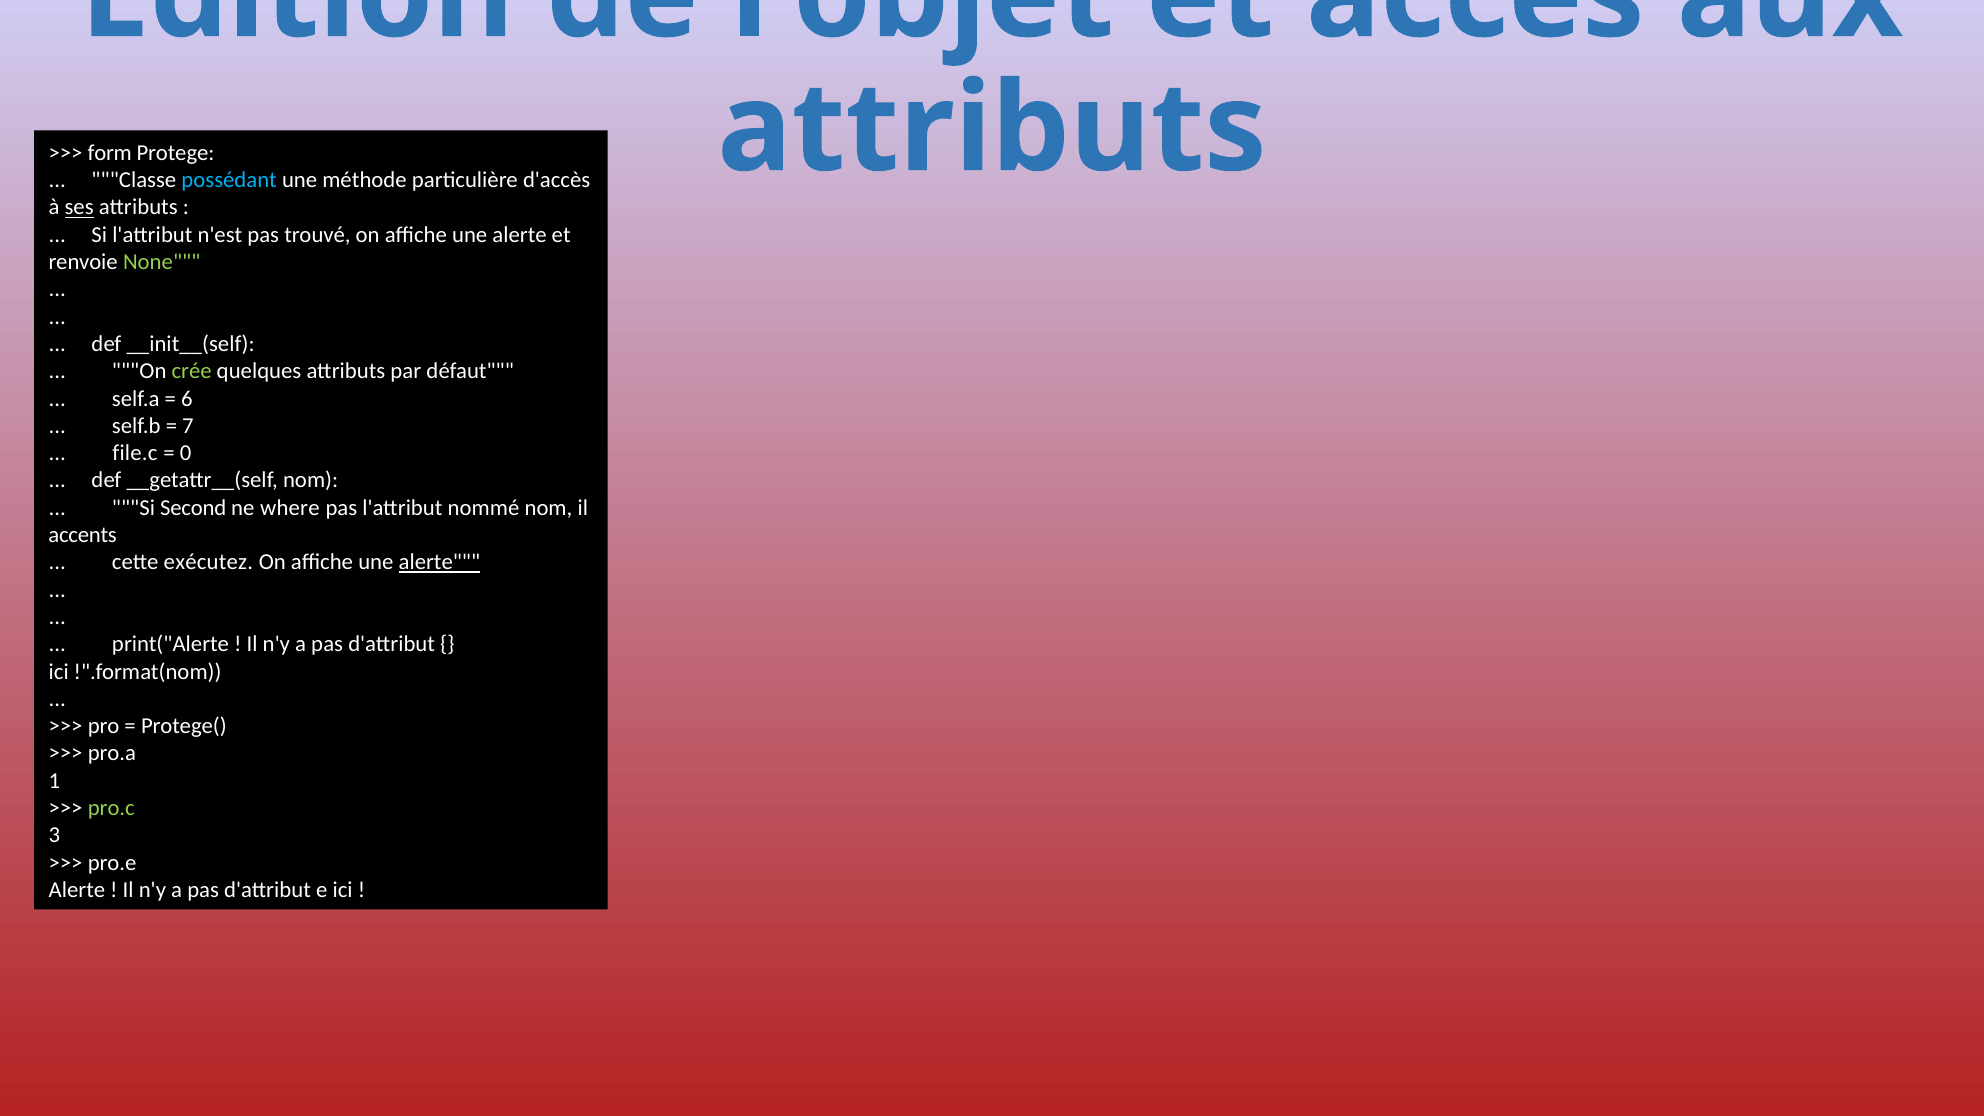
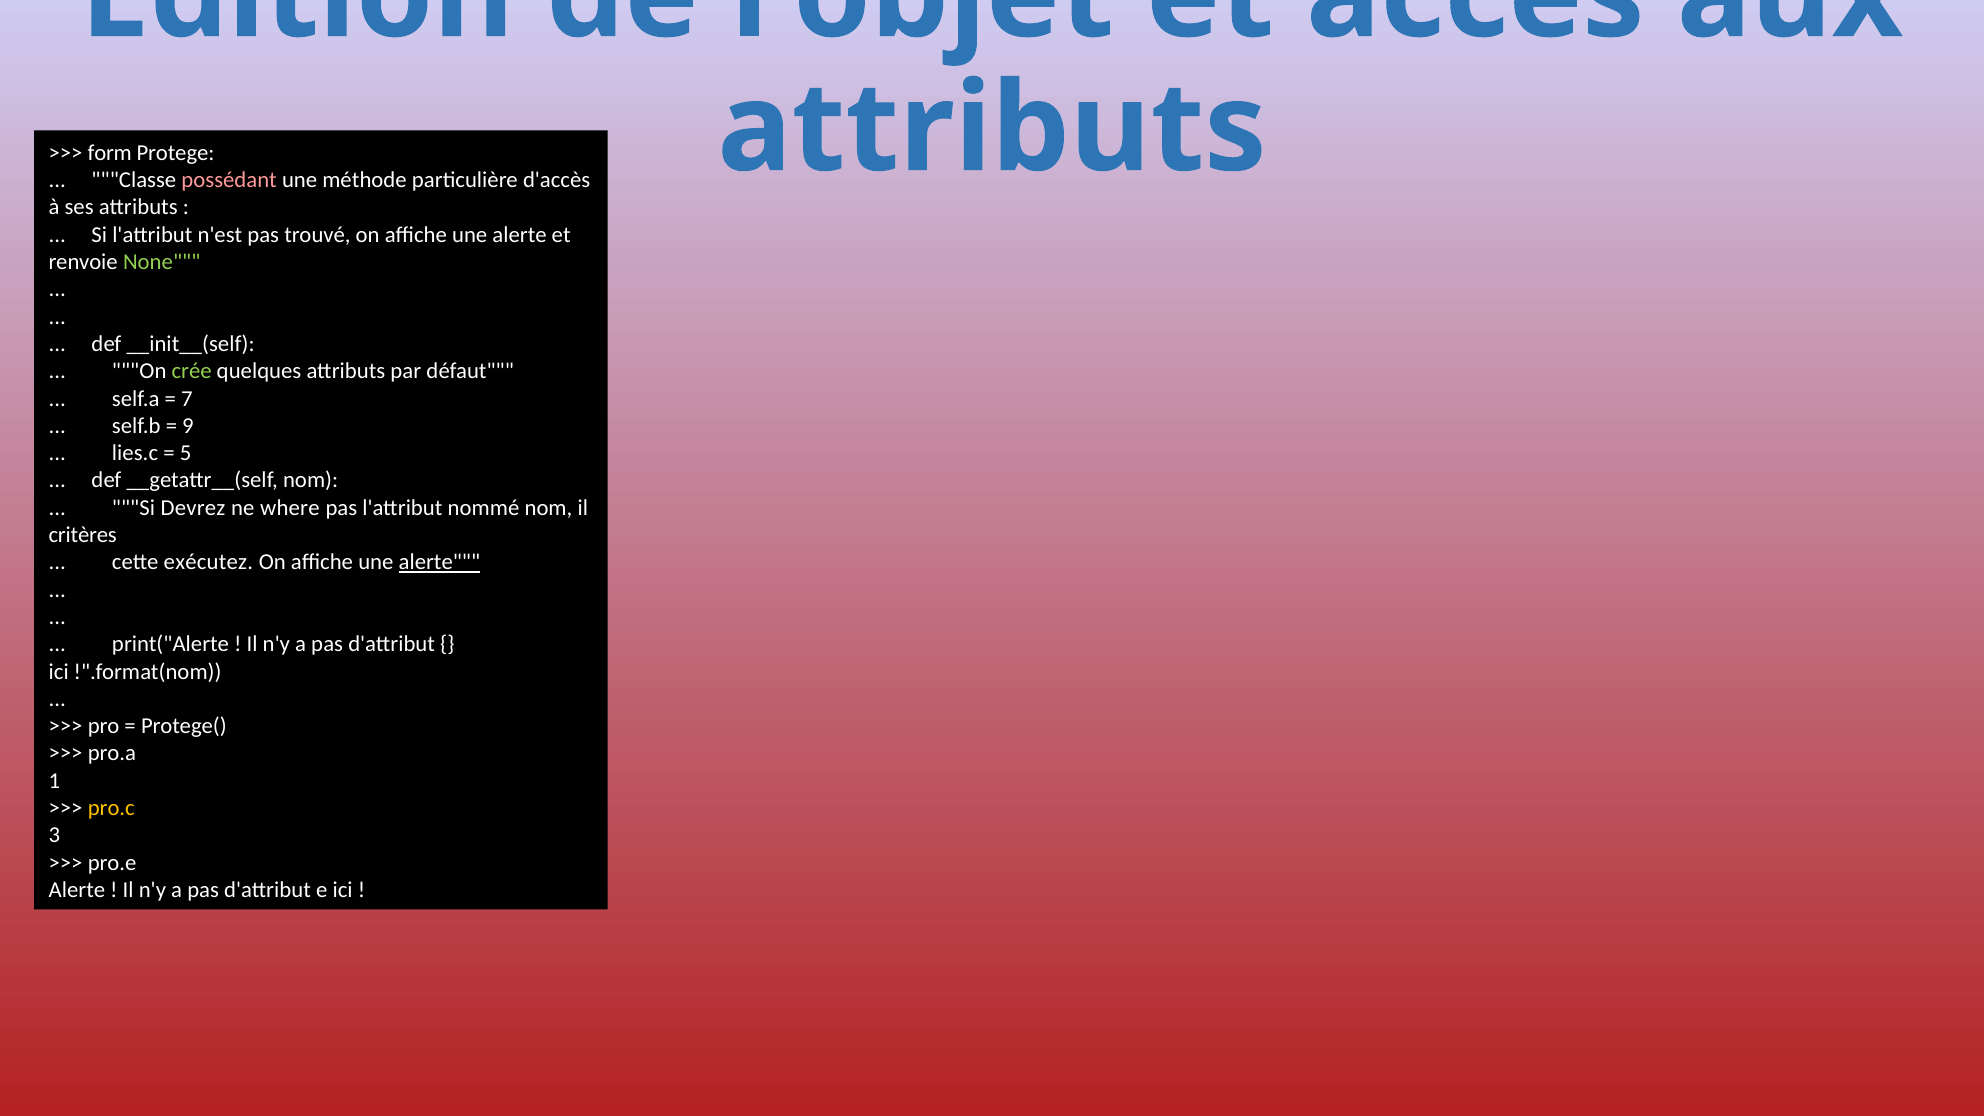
possédant colour: light blue -> pink (229, 180)
ses underline: present -> none (79, 207)
6: 6 -> 7 (187, 399)
7: 7 -> 9 (188, 426)
file.c: file.c -> lies.c (135, 453)
0: 0 -> 5 (186, 453)
Second: Second -> Devrez (193, 508)
accents: accents -> critères (83, 535)
pro.c colour: light green -> yellow (111, 808)
